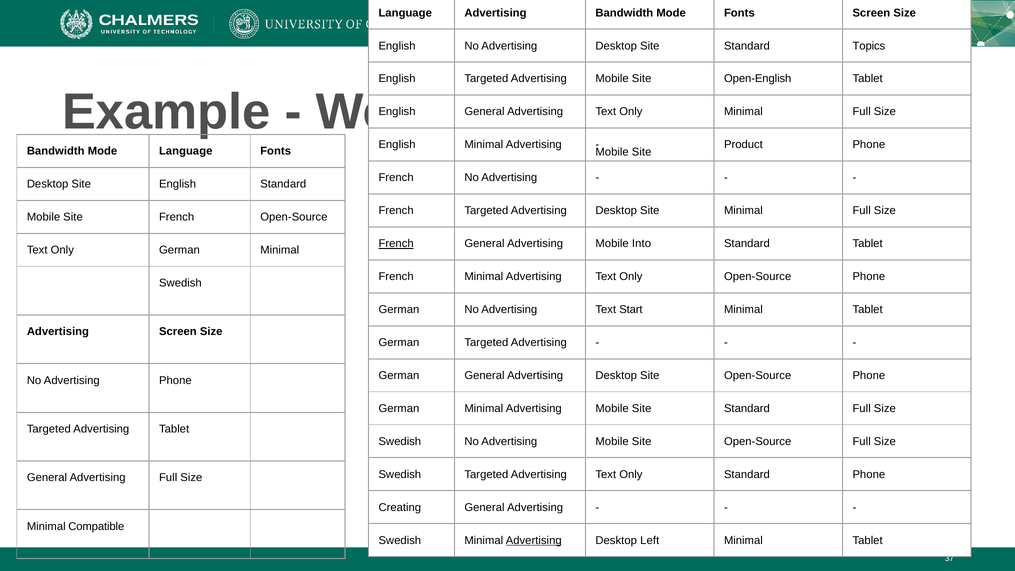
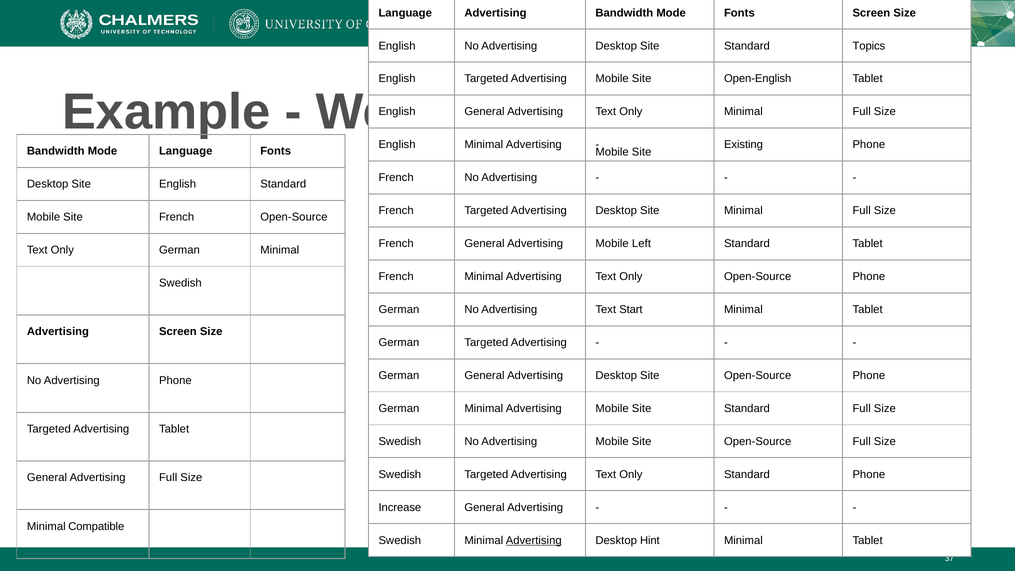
Product: Product -> Existing (743, 145)
French underline: present -> none (396, 244)
Into: Into -> Left (642, 244)
Creating: Creating -> Increase (400, 507)
Left: Left -> Hint (650, 540)
